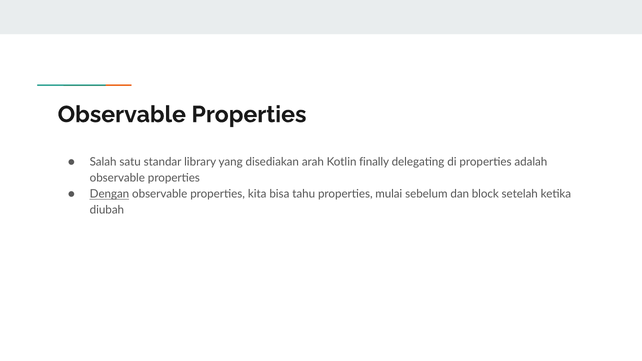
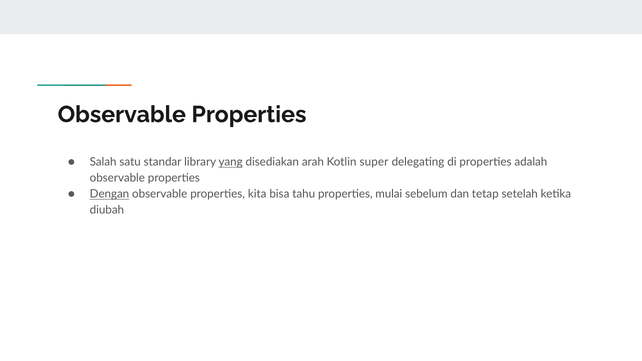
yang underline: none -> present (231, 162)
finally: finally -> super (374, 162)
block: block -> tetap (485, 194)
